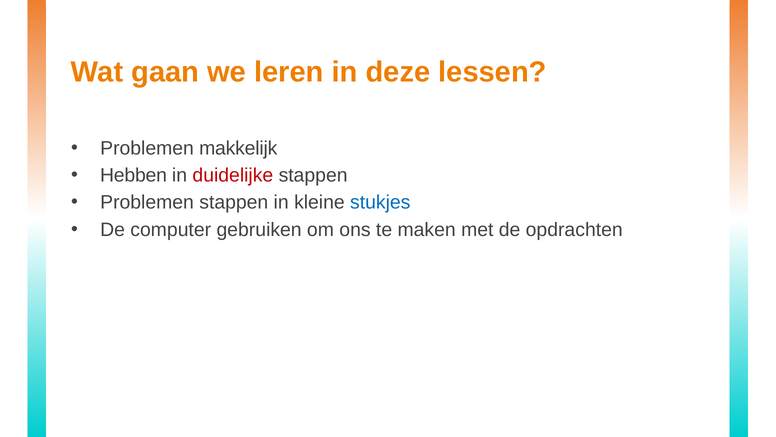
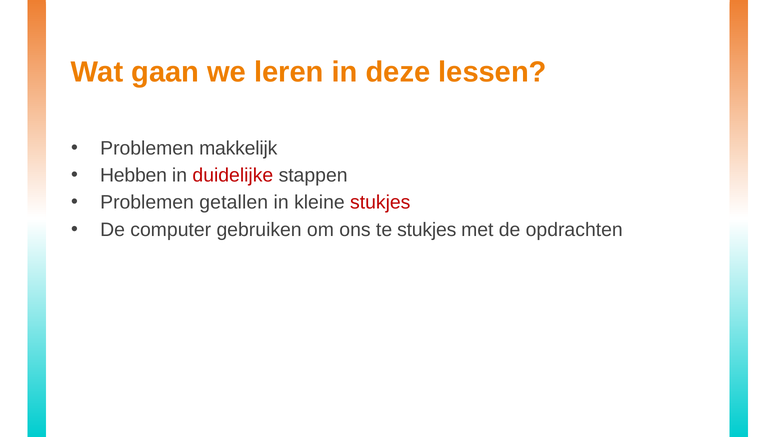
Problemen stappen: stappen -> getallen (234, 202)
stukjes colour: blue -> red (380, 202)
te maken: maken -> stukjes (427, 229)
